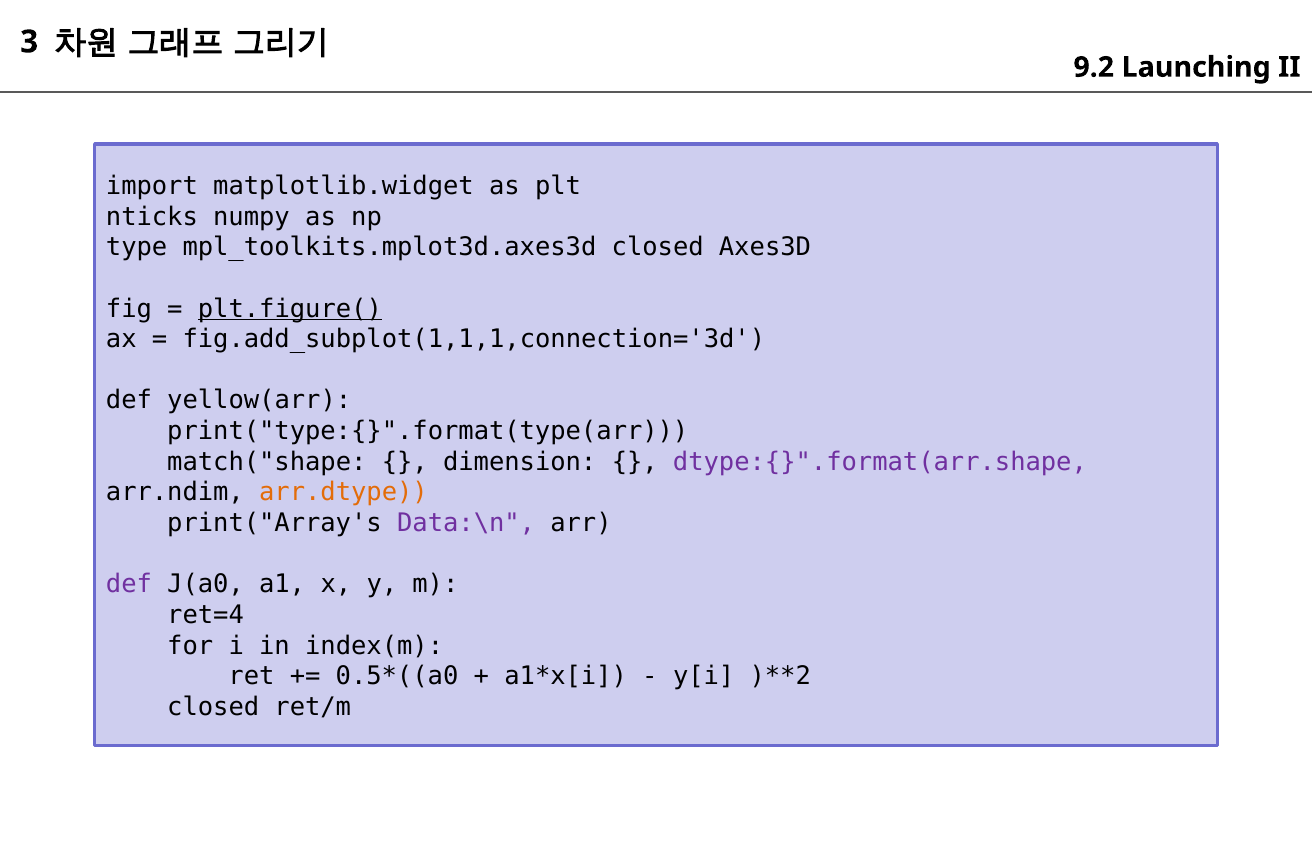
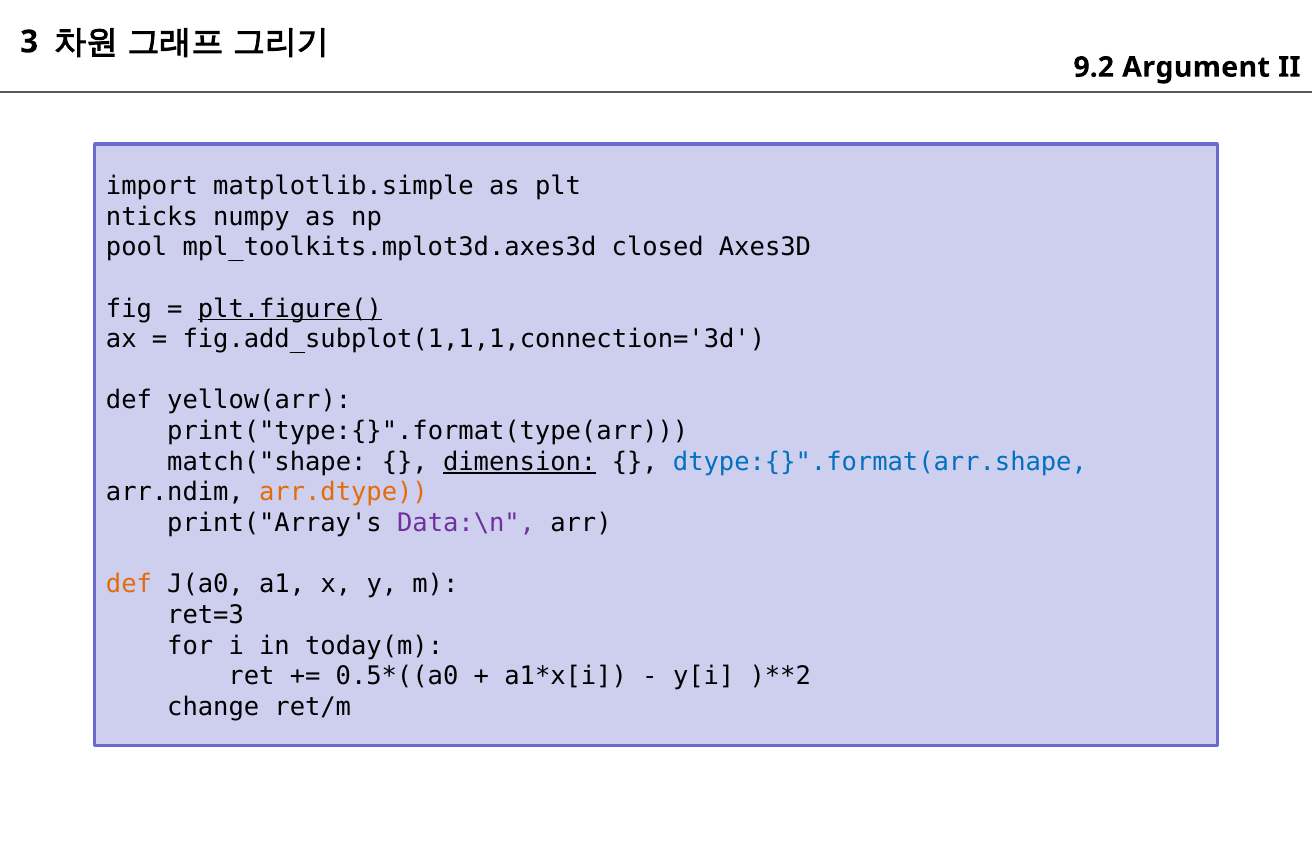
Launching: Launching -> Argument (1196, 67)
matplotlib.widget: matplotlib.widget -> matplotlib.simple (343, 186)
type: type -> pool (137, 247)
dimension underline: none -> present (520, 462)
dtype:{}".format(arr.shape colour: purple -> blue (880, 462)
def colour: purple -> orange (129, 584)
ret=4: ret=4 -> ret=3 (206, 615)
index(m: index(m -> today(m (374, 645)
closed: closed -> change (213, 707)
